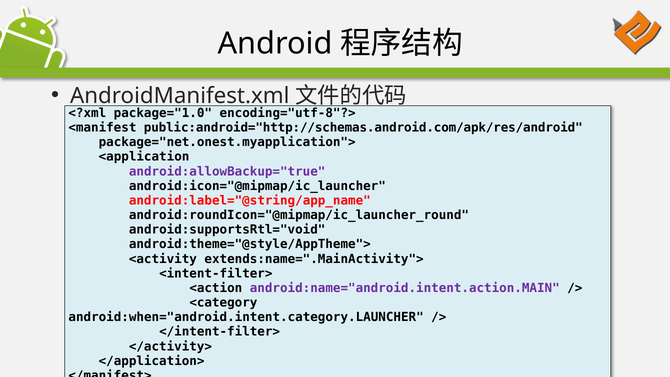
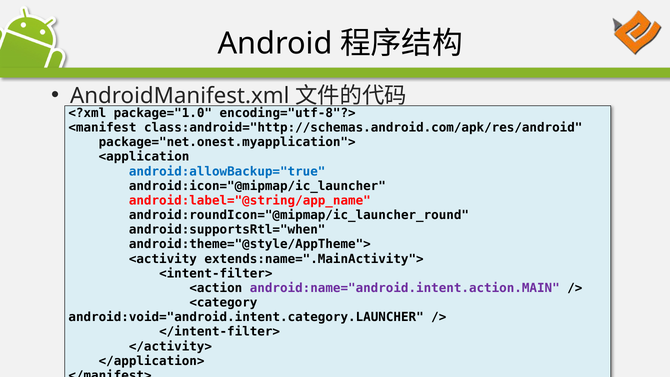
public:android="http://schemas.android.com/apk/res/android: public:android="http://schemas.android.com/apk/res/android -> class:android="http://schemas.android.com/apk/res/android (363, 128)
android:allowBackup="true colour: purple -> blue (227, 171)
android:supportsRtl="void: android:supportsRtl="void -> android:supportsRtl="when (227, 230)
android:when="android.intent.category.LAUNCHER: android:when="android.intent.category.LAUNCHER -> android:void="android.intent.category.LAUNCHER (246, 317)
